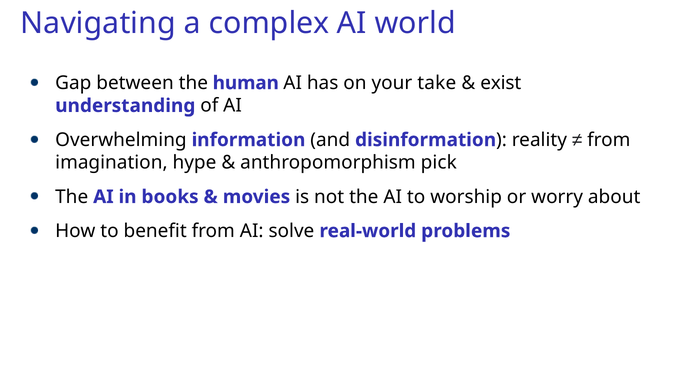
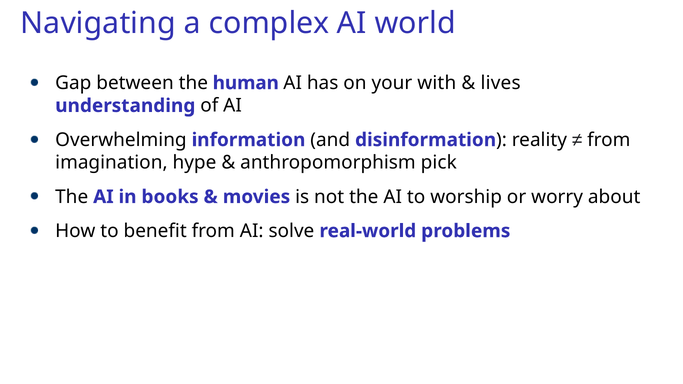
take: take -> with (437, 83)
exist: exist -> lives (501, 83)
